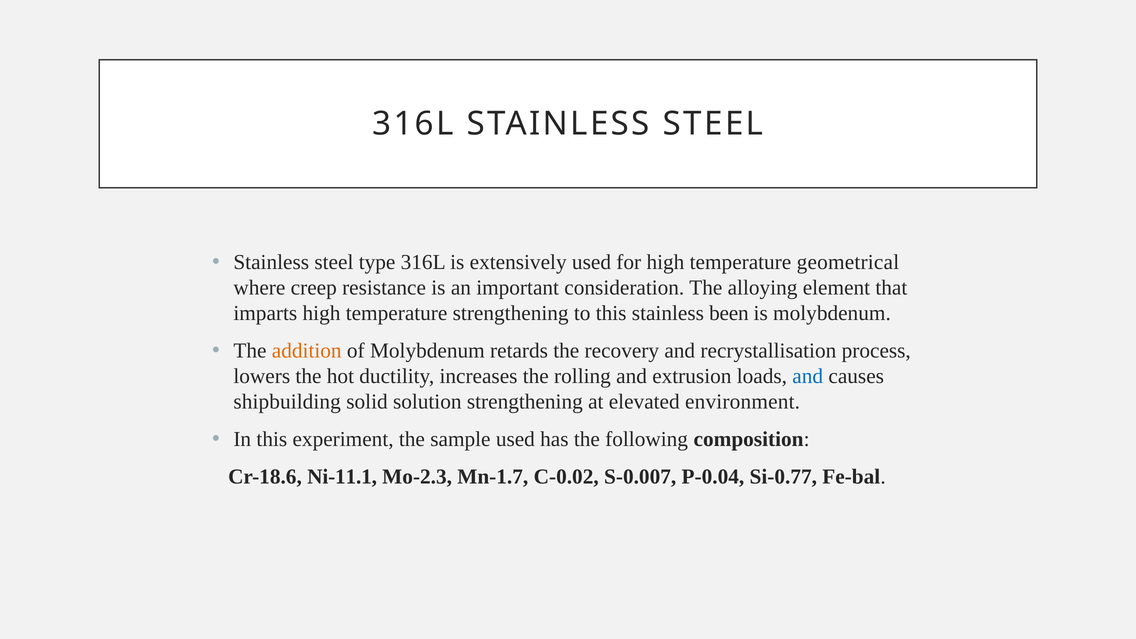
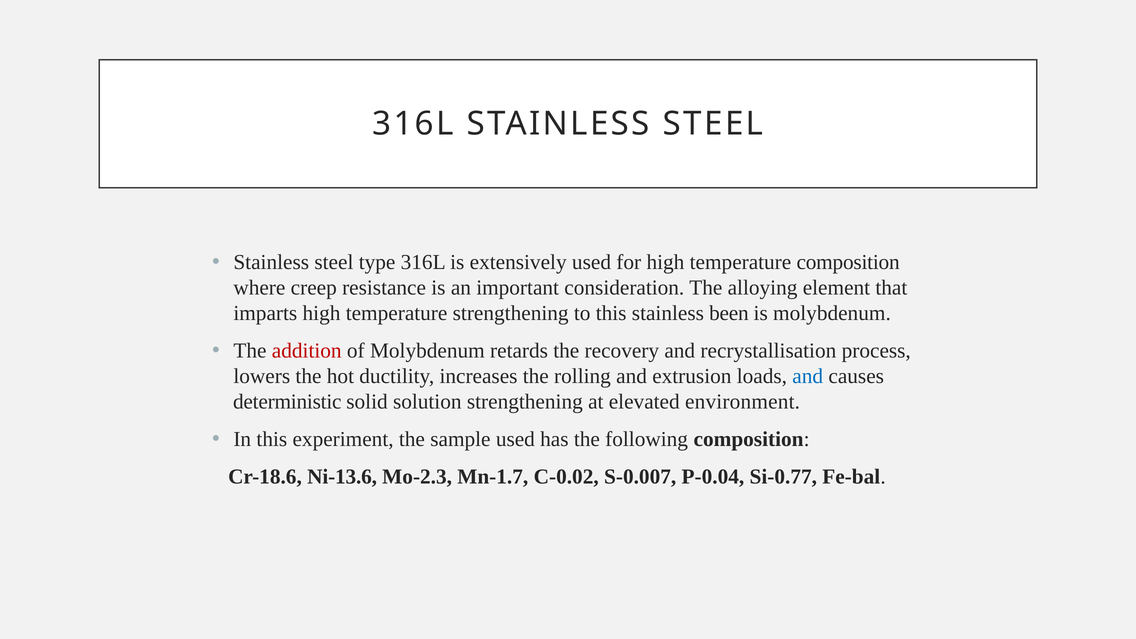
temperature geometrical: geometrical -> composition (848, 262)
addition colour: orange -> red (307, 351)
shipbuilding: shipbuilding -> deterministic (287, 402)
Ni-11.1: Ni-11.1 -> Ni-13.6 (342, 477)
